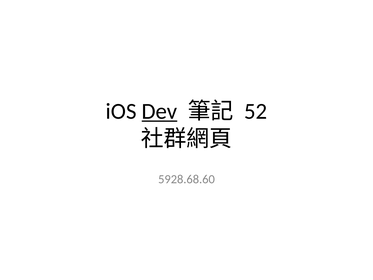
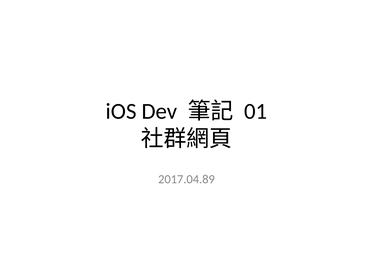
Dev underline: present -> none (159, 111)
52: 52 -> 01 (256, 111)
5928.68.60: 5928.68.60 -> 2017.04.89 (186, 179)
